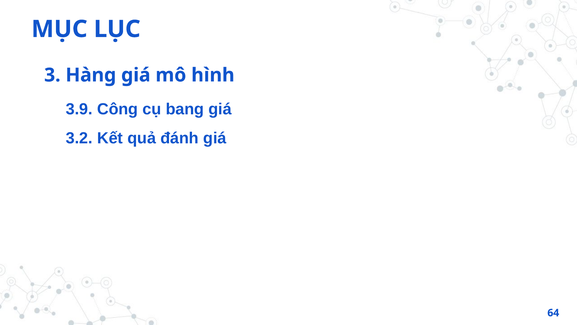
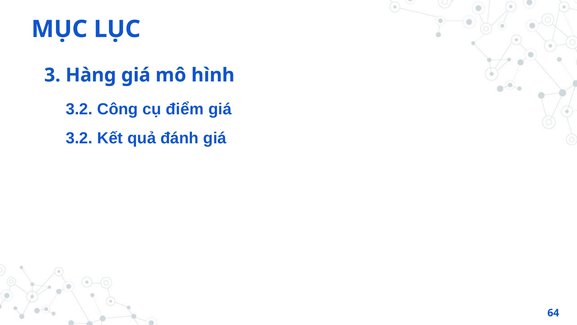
3.9: 3.9 -> 3.2 (79, 109)
bang: bang -> điểm (185, 109)
